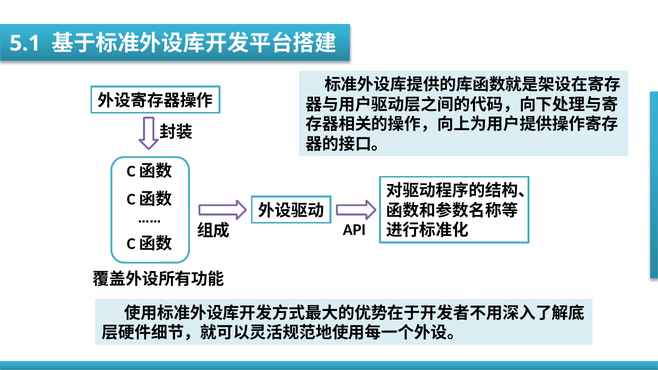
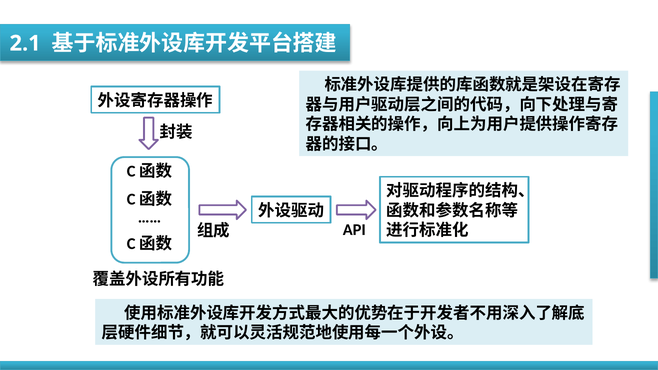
5.1: 5.1 -> 2.1 (25, 43)
